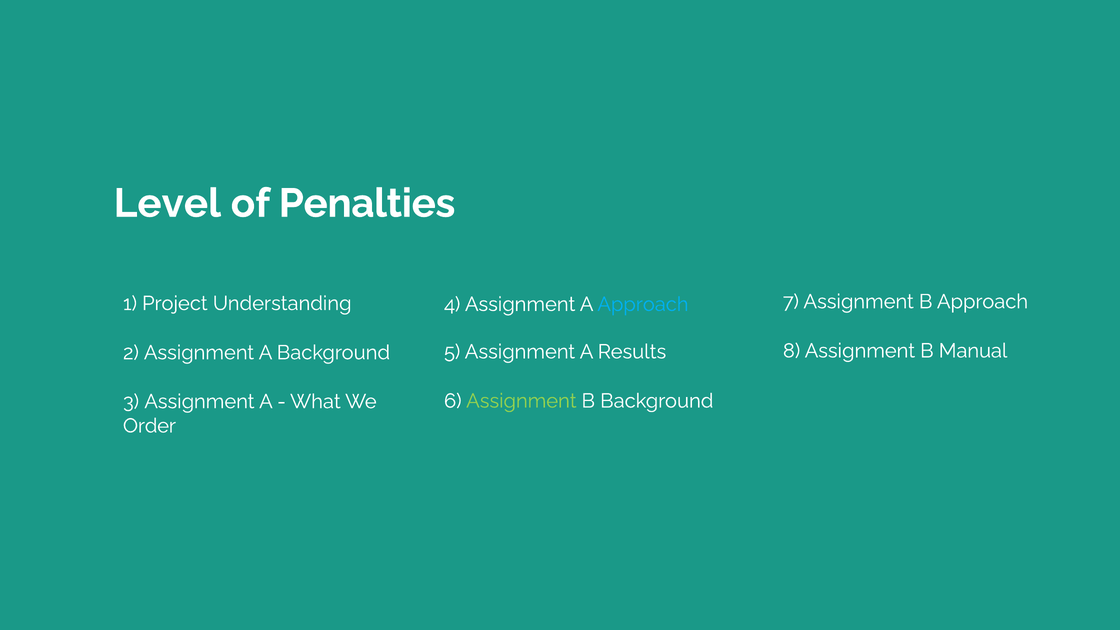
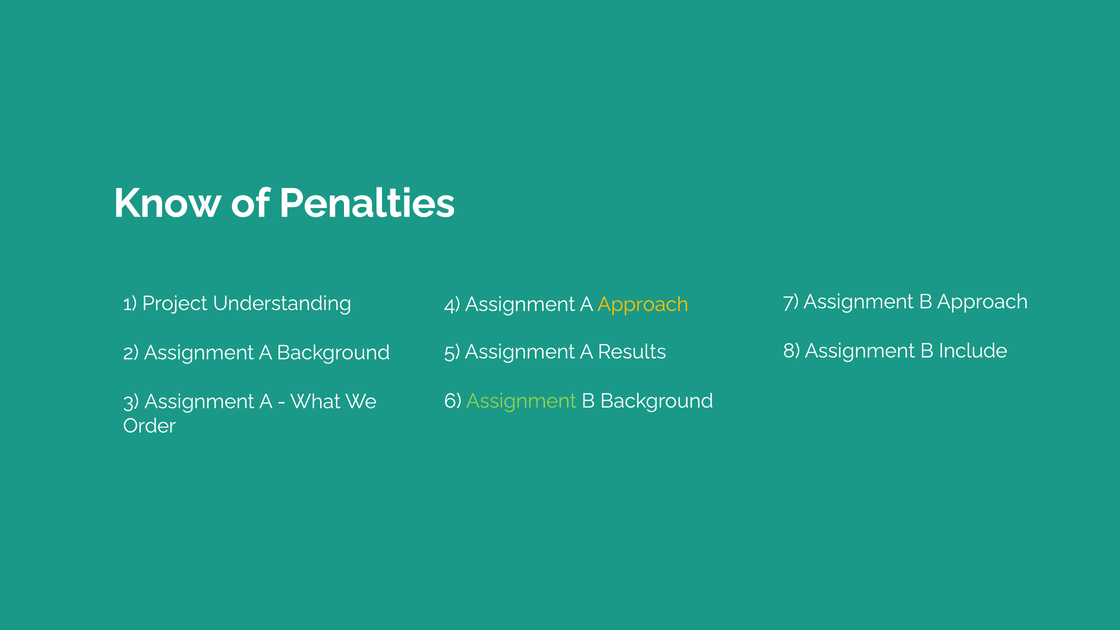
Level: Level -> Know (168, 203)
Approach colour: light blue -> yellow (643, 304)
Manual: Manual -> Include (973, 351)
